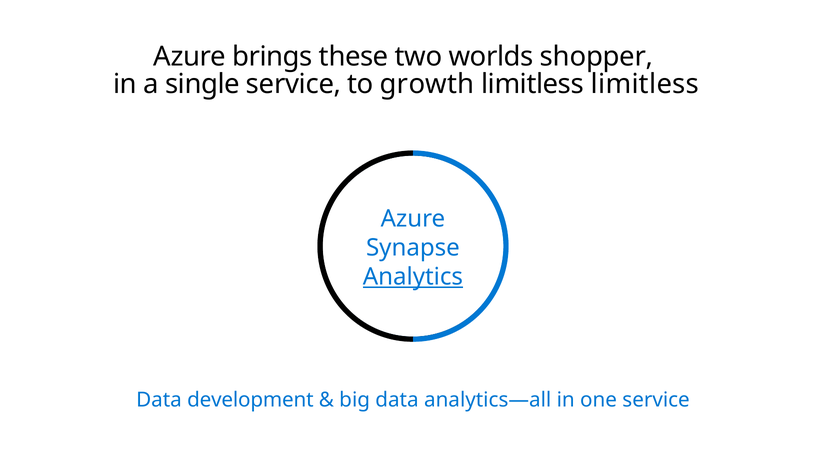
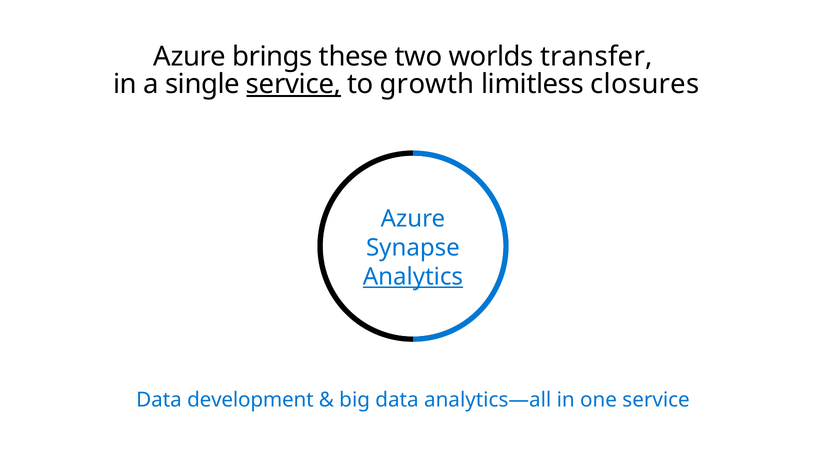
shopper: shopper -> transfer (596, 57)
service underline: none -> present (294, 84)
limitless limitless: limitless -> closures (645, 84)
